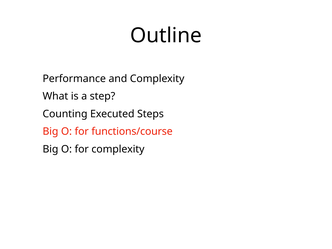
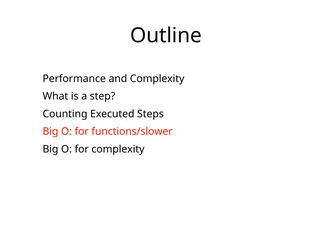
functions/course: functions/course -> functions/slower (132, 132)
